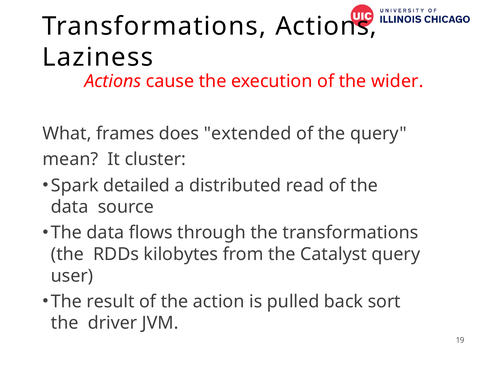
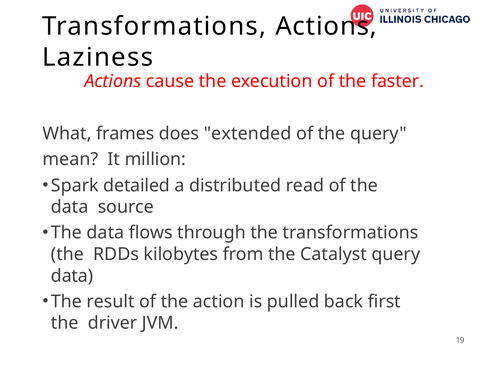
wider: wider -> faster (397, 81)
cluster: cluster -> million (155, 159)
user: user -> data (72, 276)
sort: sort -> first (384, 301)
